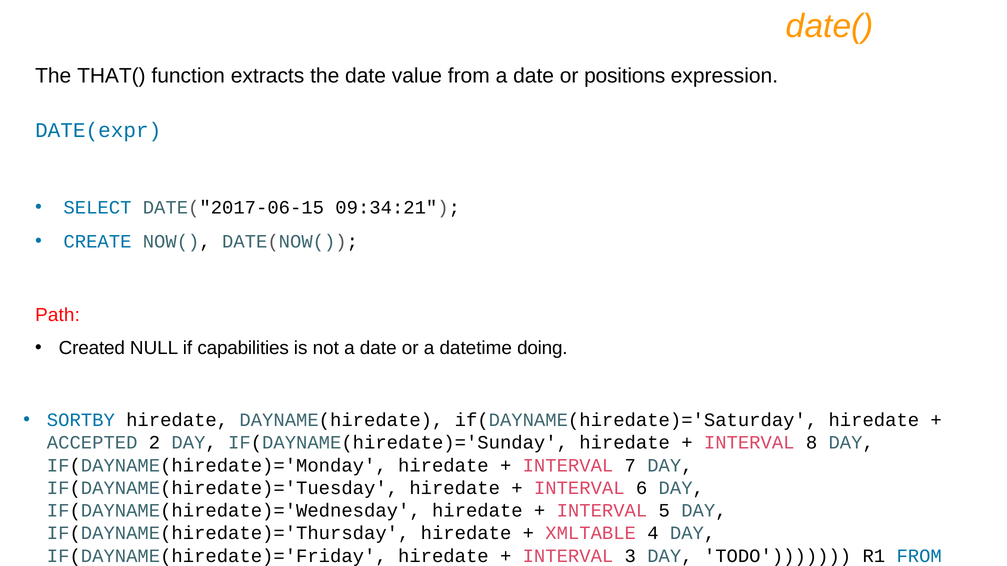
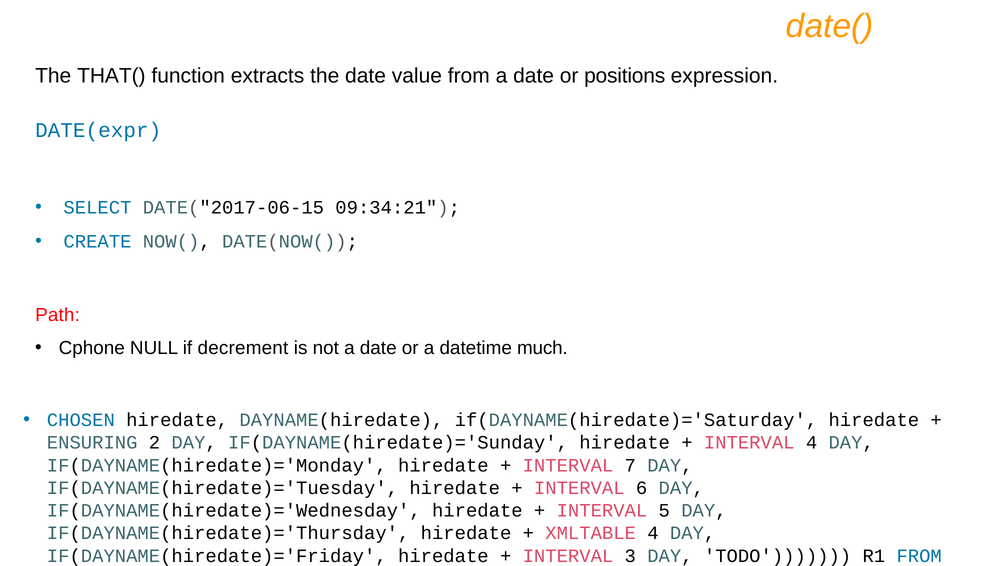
Created: Created -> Cphone (92, 348)
capabilities: capabilities -> decrement (243, 348)
doing: doing -> much (542, 348)
SORTBY: SORTBY -> CHOSEN (81, 420)
ACCEPTED: ACCEPTED -> ENSURING (92, 443)
INTERVAL 8: 8 -> 4 (812, 443)
